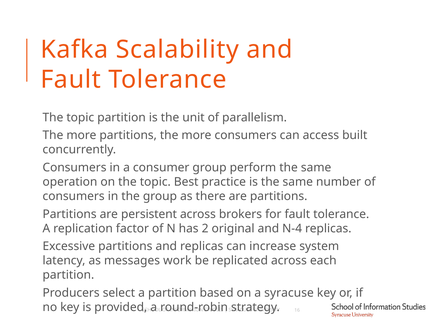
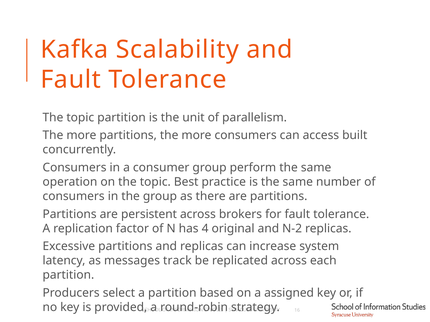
2: 2 -> 4 (205, 229)
N-4: N-4 -> N-2 (292, 229)
work: work -> track (177, 261)
a syracuse: syracuse -> assigned (289, 293)
